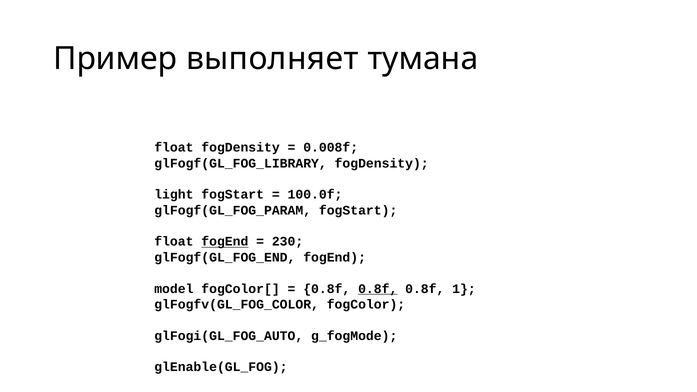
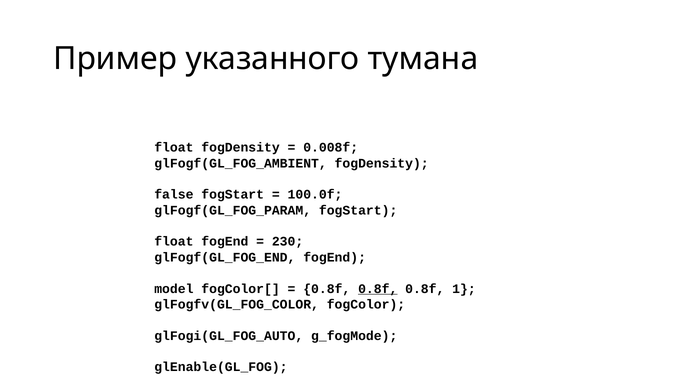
выполняет: выполняет -> указанного (273, 59)
glFogf(GL_FOG_LIBRARY: glFogf(GL_FOG_LIBRARY -> glFogf(GL_FOG_AMBIENT (241, 163)
light: light -> false (174, 195)
fogEnd underline: present -> none (225, 242)
